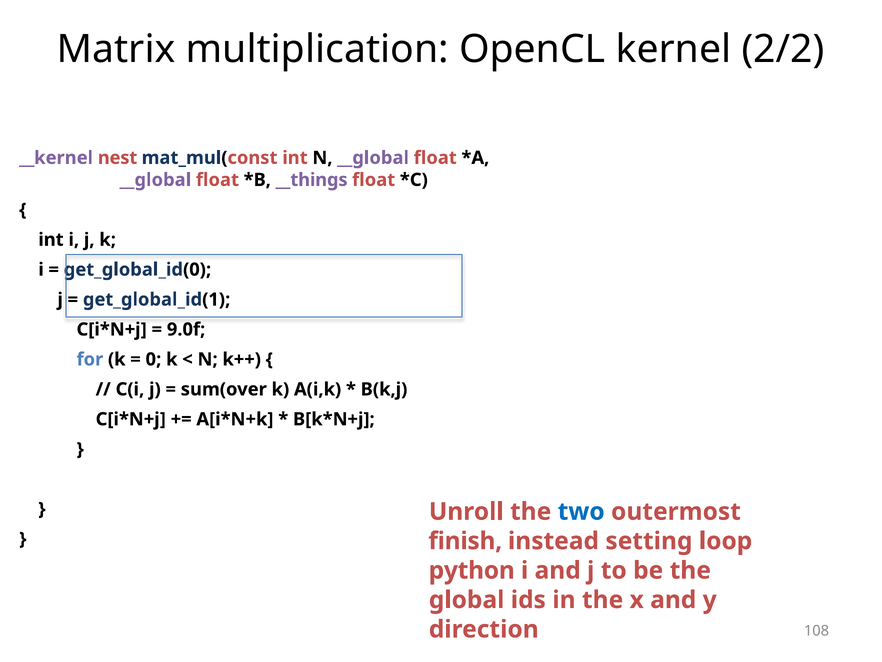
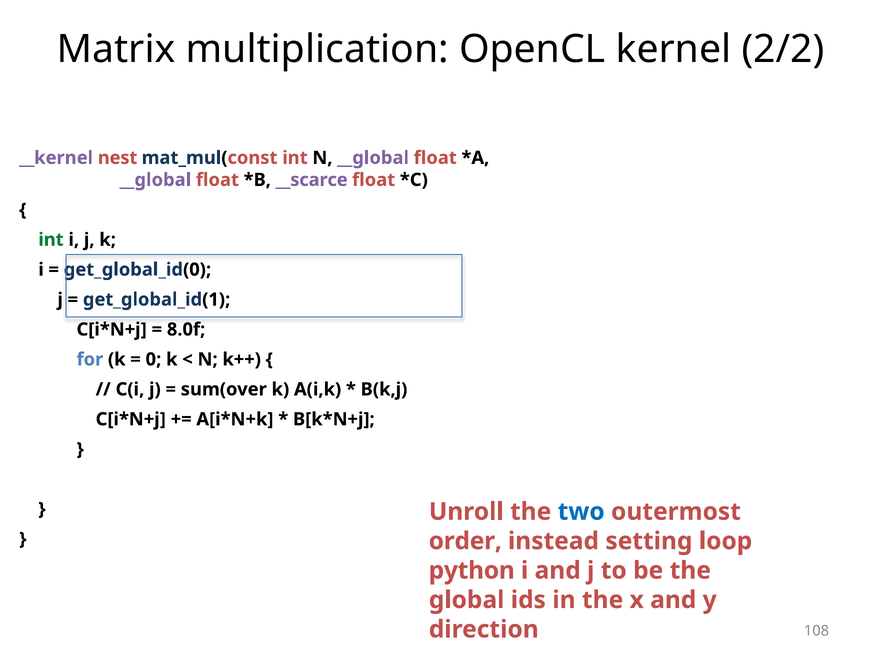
__things: __things -> __scarce (312, 180)
int colour: black -> green (51, 240)
9.0f: 9.0f -> 8.0f (186, 329)
finish: finish -> order (465, 541)
